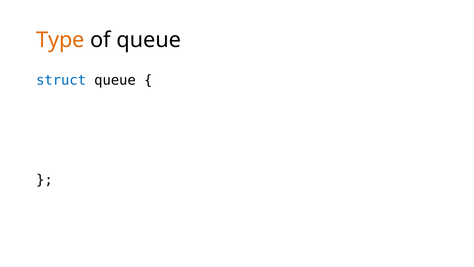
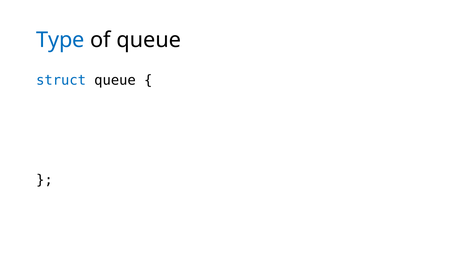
Type colour: orange -> blue (60, 40)
